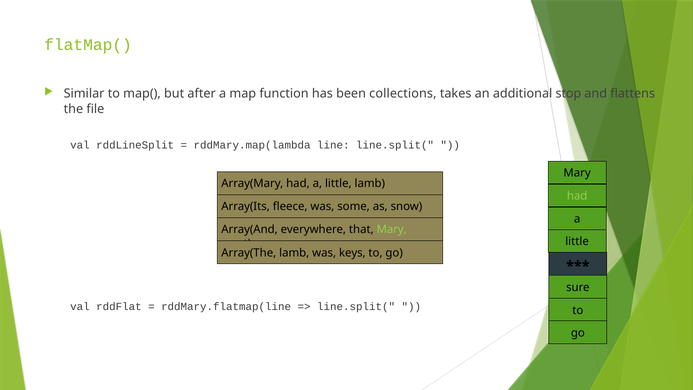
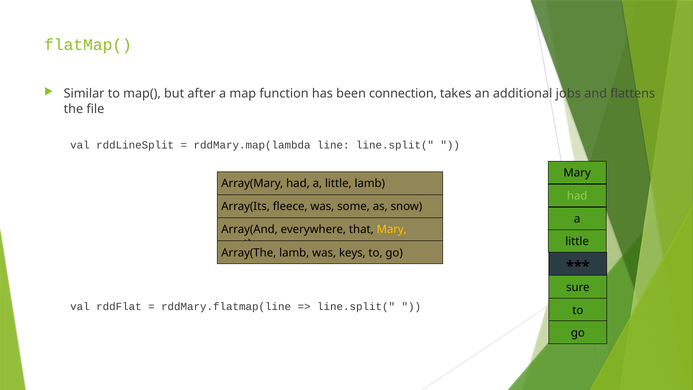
collections: collections -> connection (403, 94)
stop: stop -> jobs (568, 94)
Mary colour: light green -> yellow (392, 230)
